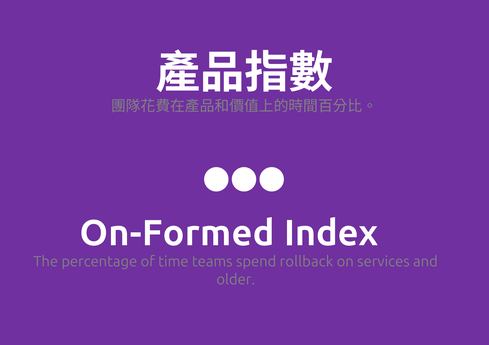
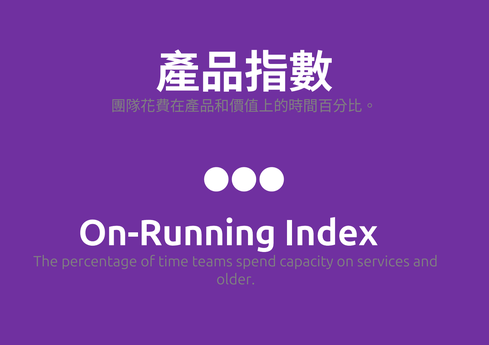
On-Formed: On-Formed -> On-Running (177, 233)
rollback: rollback -> capacity (307, 261)
